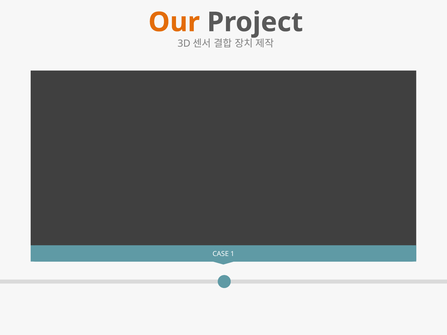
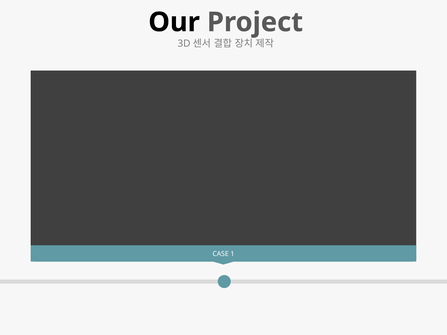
Our colour: orange -> black (174, 22)
